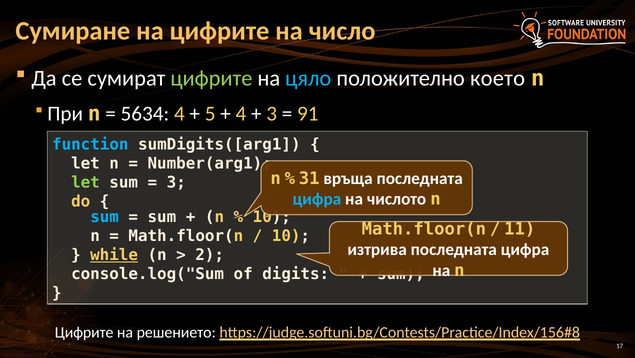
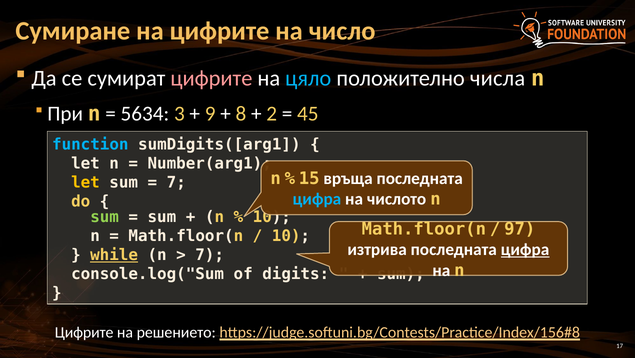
цифрите colour: light green -> pink (211, 78)
което: което -> числа (498, 78)
5634 4: 4 -> 3 (179, 114)
5: 5 -> 9 (210, 114)
4: 4 -> 8 (241, 114)
3: 3 -> 2 (272, 114)
91: 91 -> 45 (308, 114)
31: 31 -> 15 (309, 178)
let colour: light green -> yellow (85, 182)
3: 3 -> 7 (176, 182)
sum colour: light blue -> light green (105, 217)
11: 11 -> 97 (520, 229)
цифра underline: none -> present (525, 249)
2: 2 -> 7 (210, 255)
